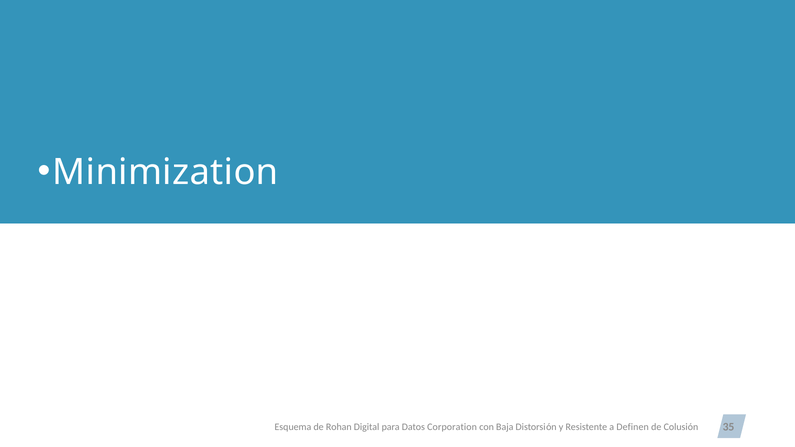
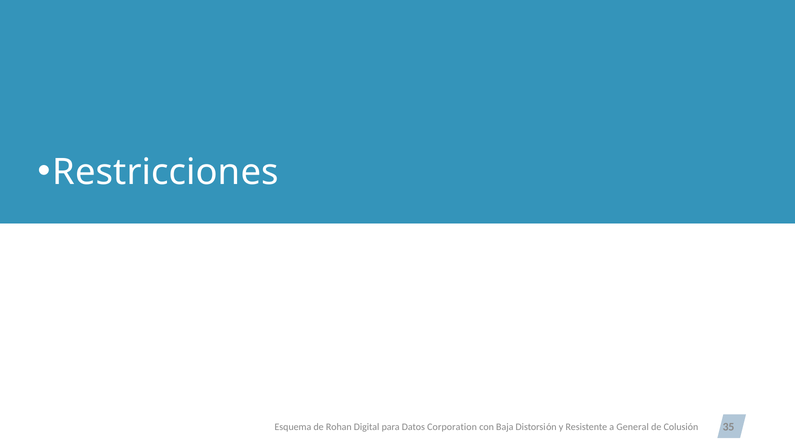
Minimization: Minimization -> Restricciones (166, 172)
Definen: Definen -> General (633, 427)
